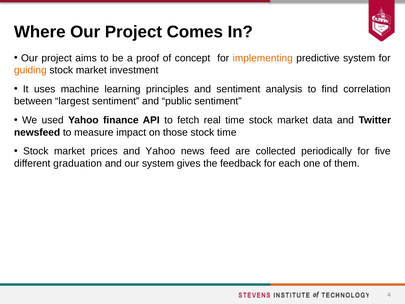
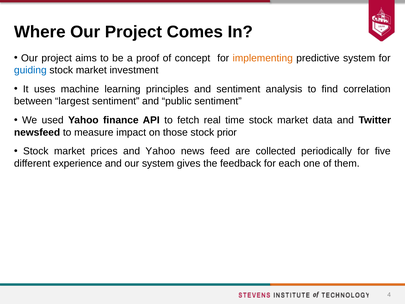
guiding colour: orange -> blue (30, 70)
stock time: time -> prior (227, 132)
graduation: graduation -> experience (78, 163)
